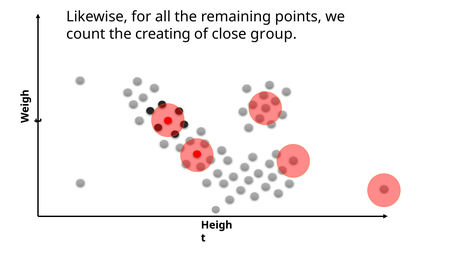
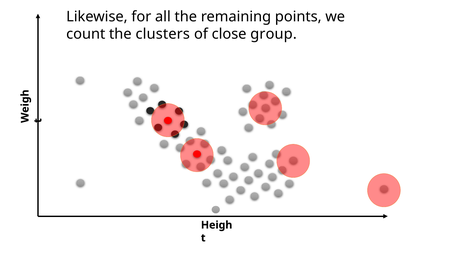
creating: creating -> clusters (163, 34)
